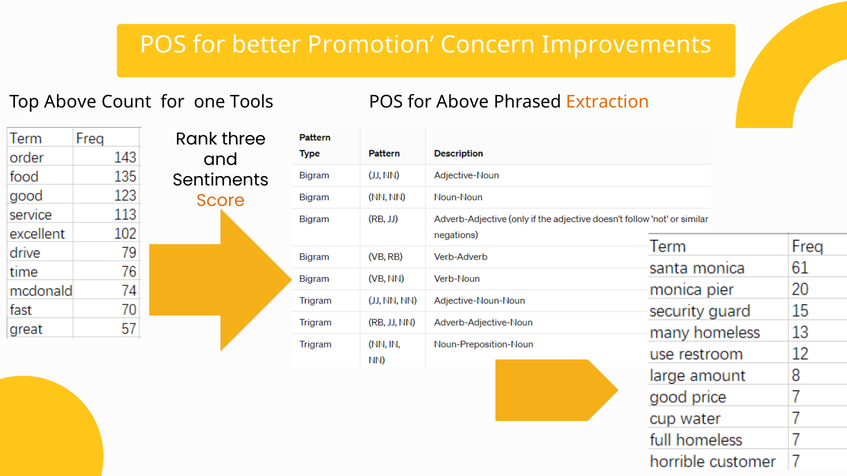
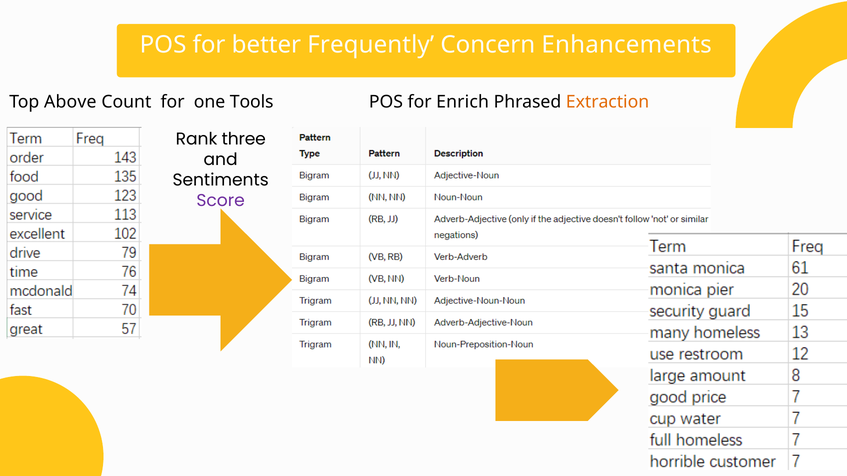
Promotion: Promotion -> Frequently (371, 45)
Improvements: Improvements -> Enhancements (627, 45)
for Above: Above -> Enrich (463, 102)
Score colour: orange -> purple (221, 201)
